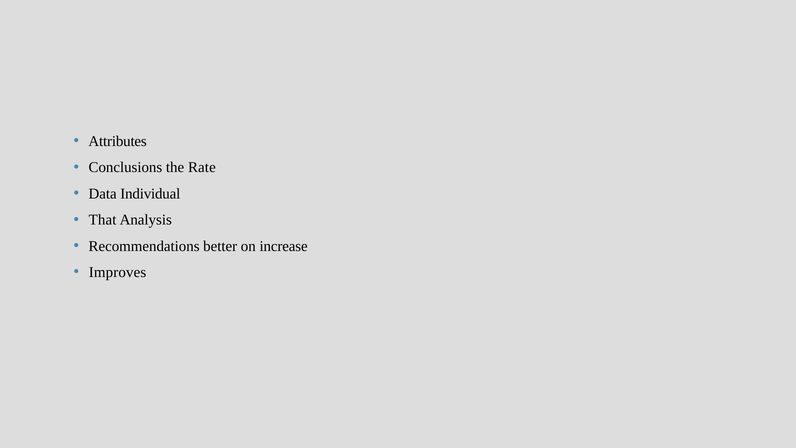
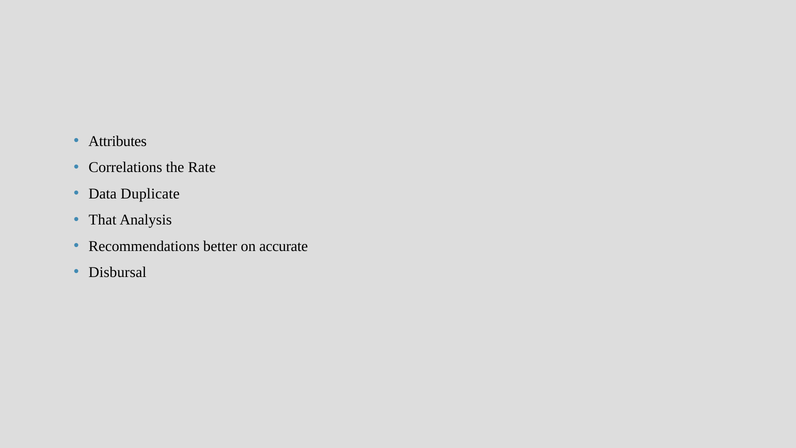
Conclusions: Conclusions -> Correlations (125, 167)
Individual: Individual -> Duplicate (150, 194)
increase: increase -> accurate (284, 246)
Improves: Improves -> Disbursal (118, 272)
